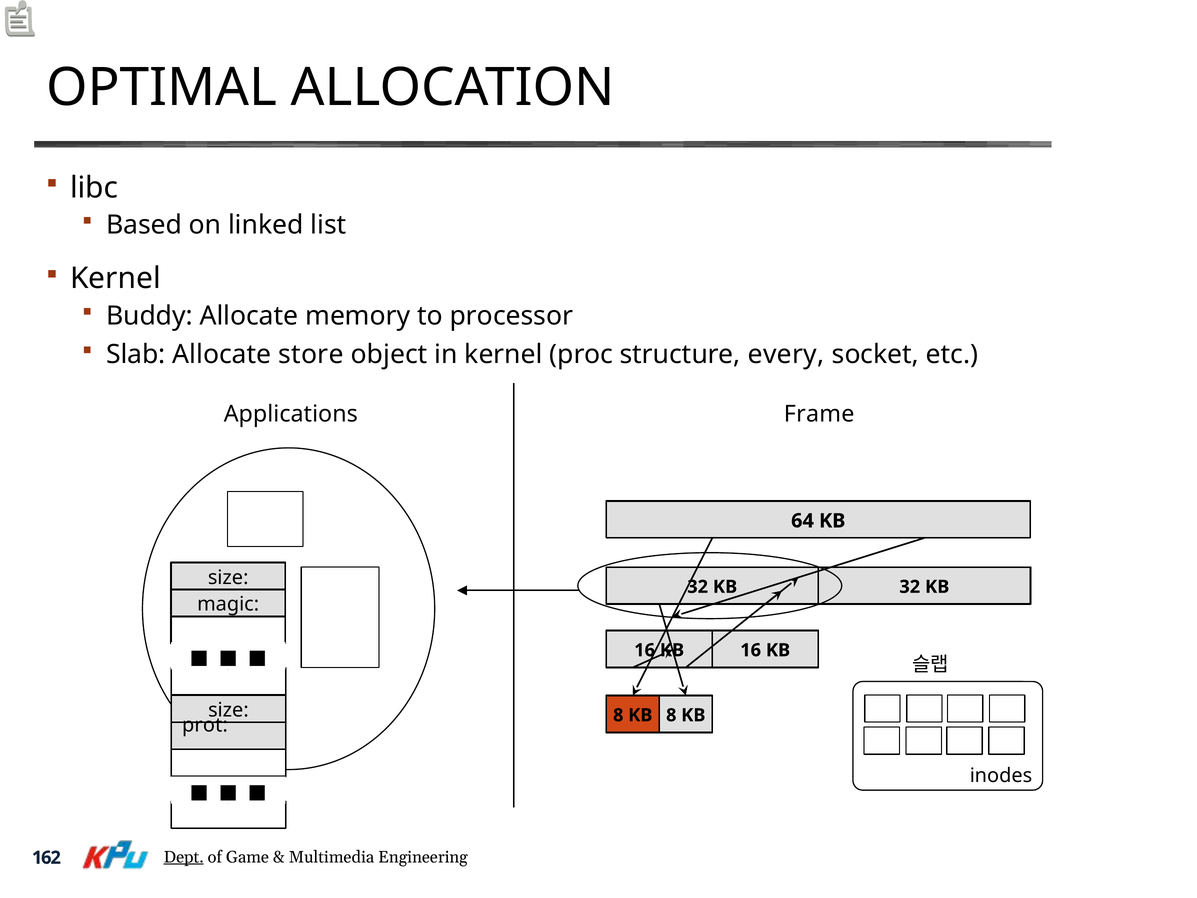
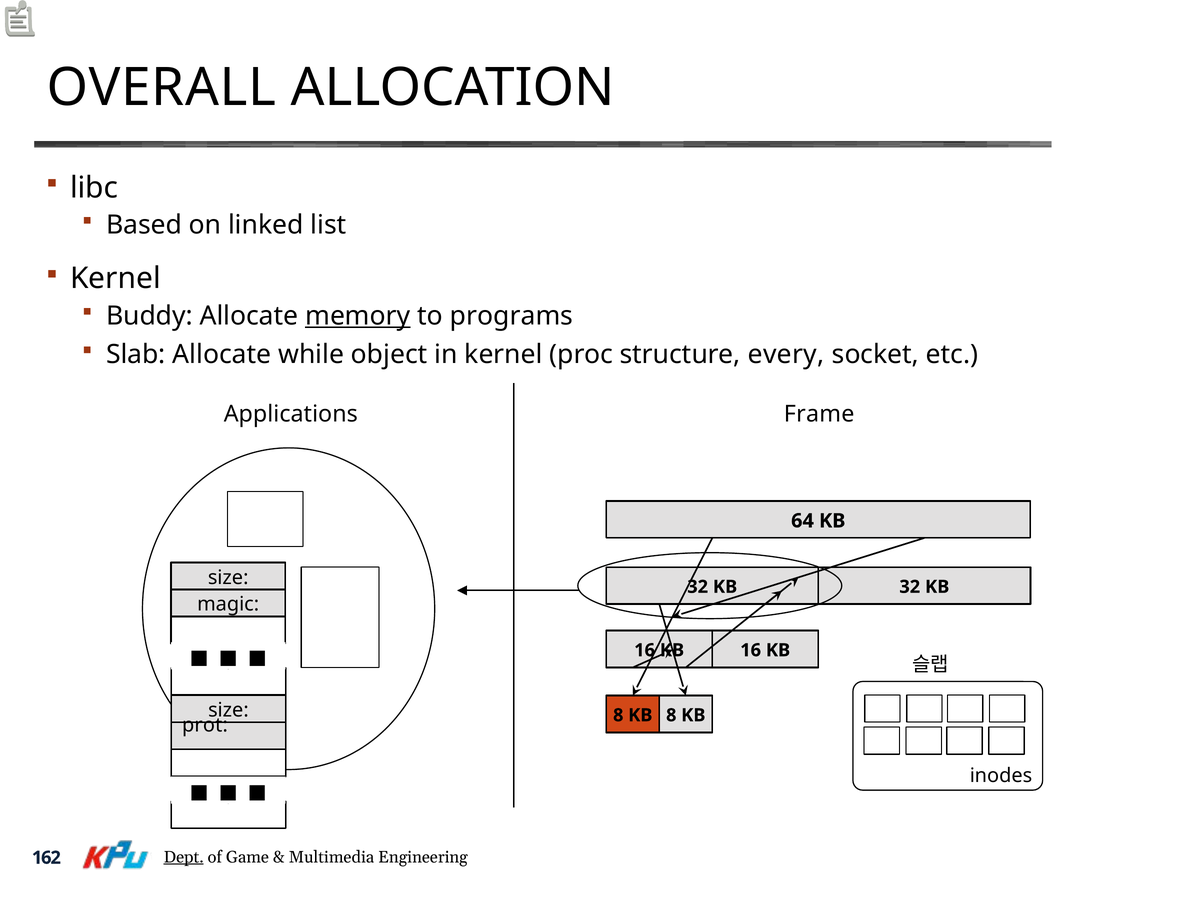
OPTIMAL: OPTIMAL -> OVERALL (161, 88)
memory underline: none -> present (358, 316)
processor: processor -> programs (511, 316)
store: store -> while (311, 354)
